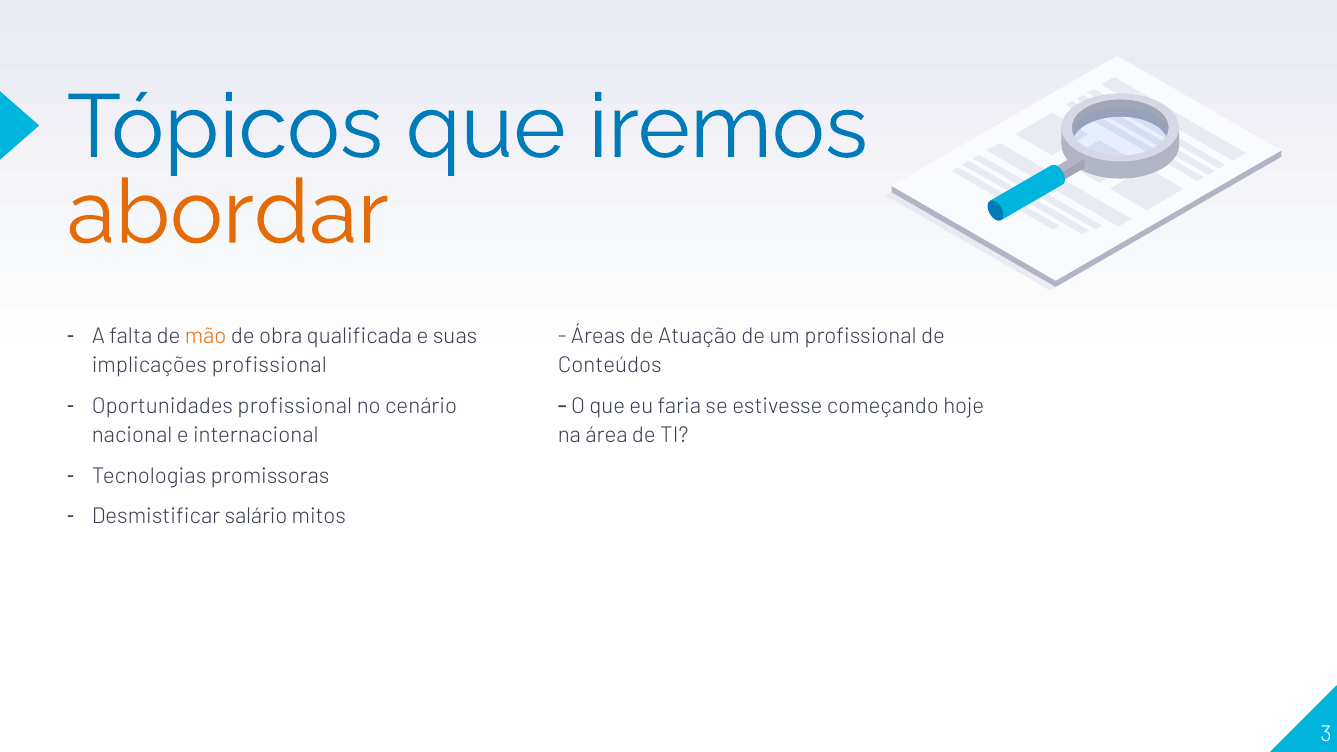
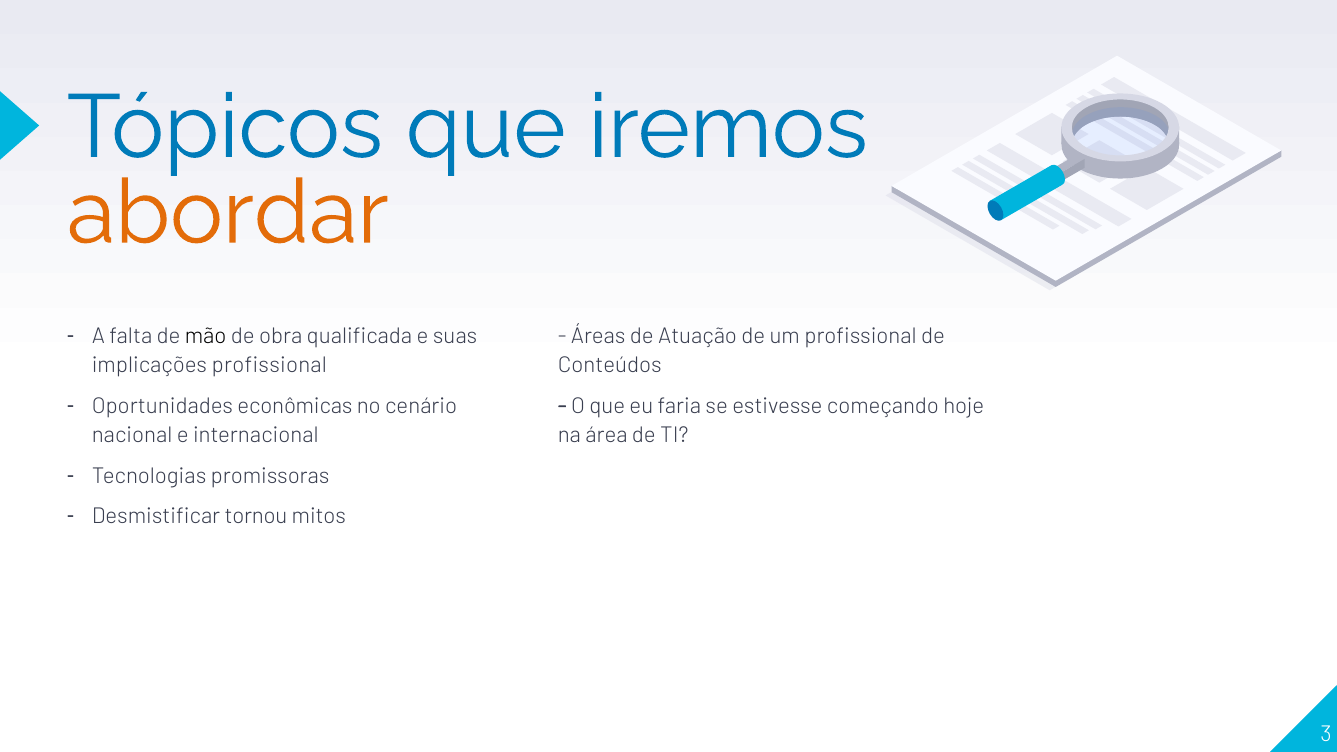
mão colour: orange -> black (206, 336)
Oportunidades profissional: profissional -> econômicas (295, 406)
salário: salário -> tornou (256, 516)
